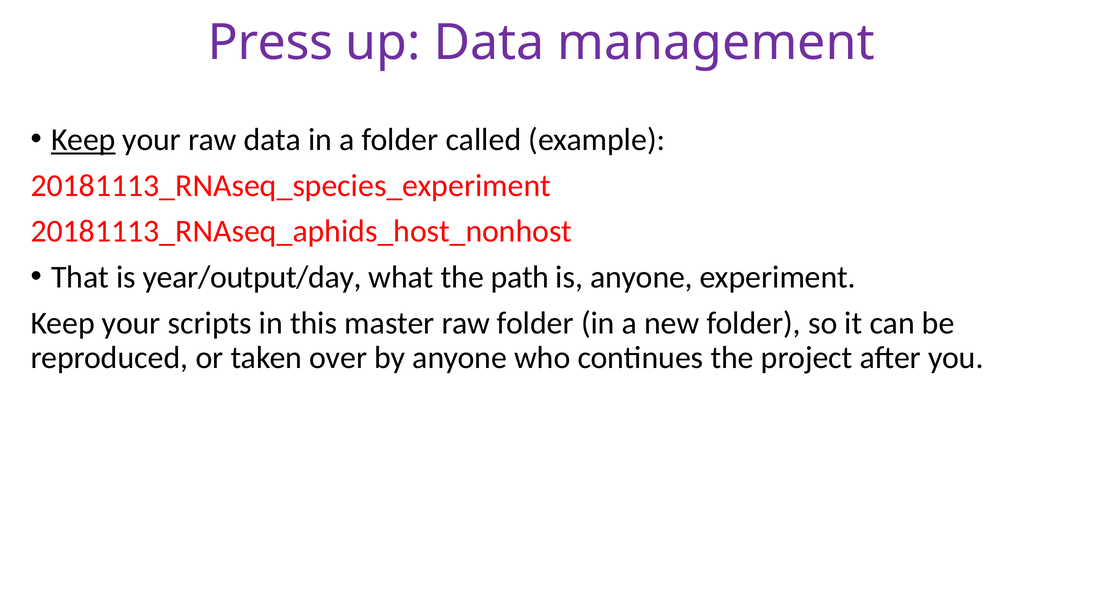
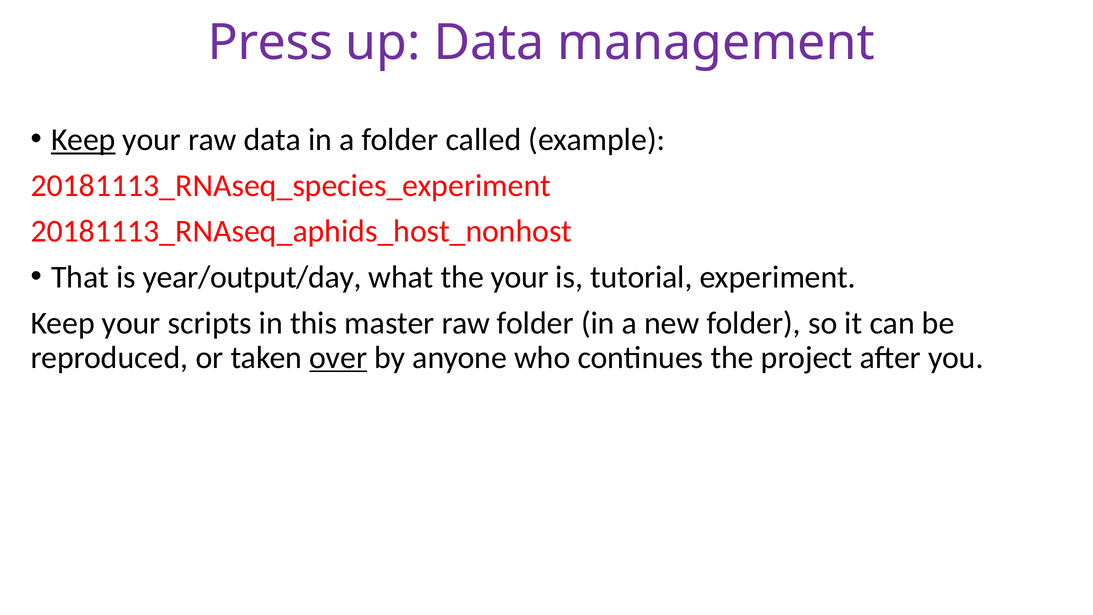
the path: path -> your (520, 277)
is anyone: anyone -> tutorial (641, 277)
over underline: none -> present (338, 357)
